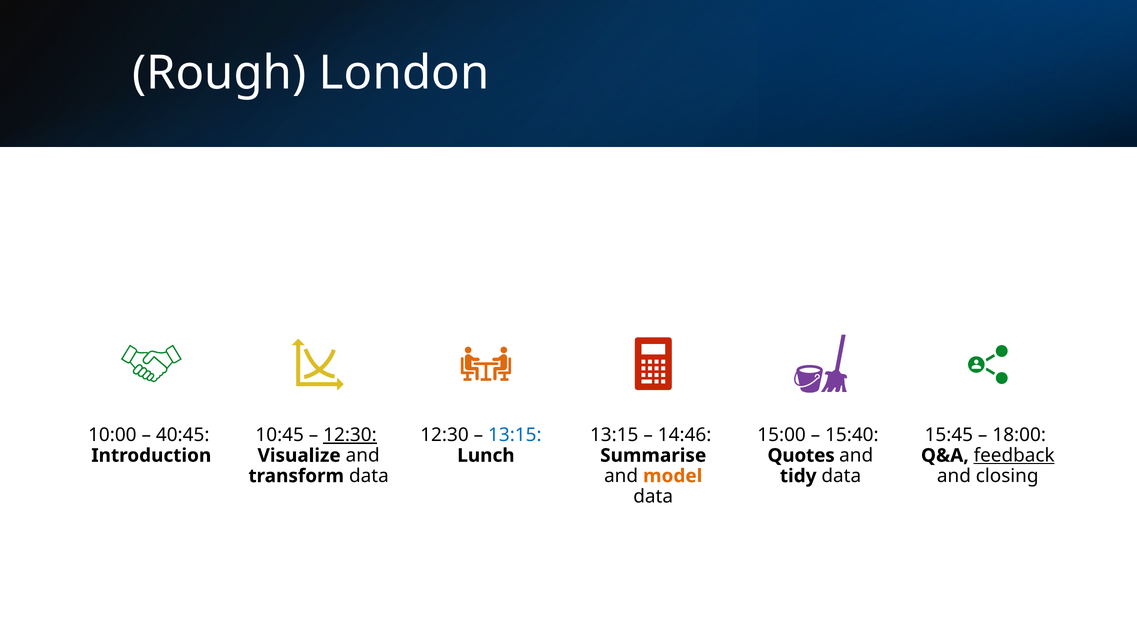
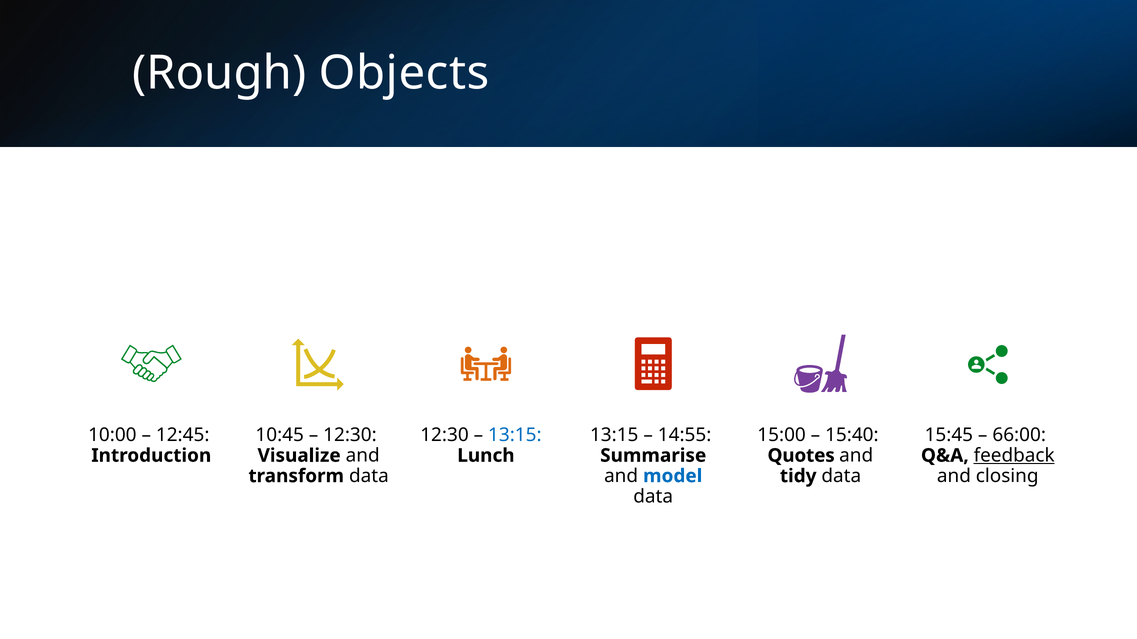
London: London -> Objects (404, 73)
40:45: 40:45 -> 12:45 (183, 435)
12:30 underline: present -> none (350, 435)
14:46: 14:46 -> 14:55 (685, 435)
18:00: 18:00 -> 66:00 (1019, 435)
model colour: orange -> blue (673, 476)
